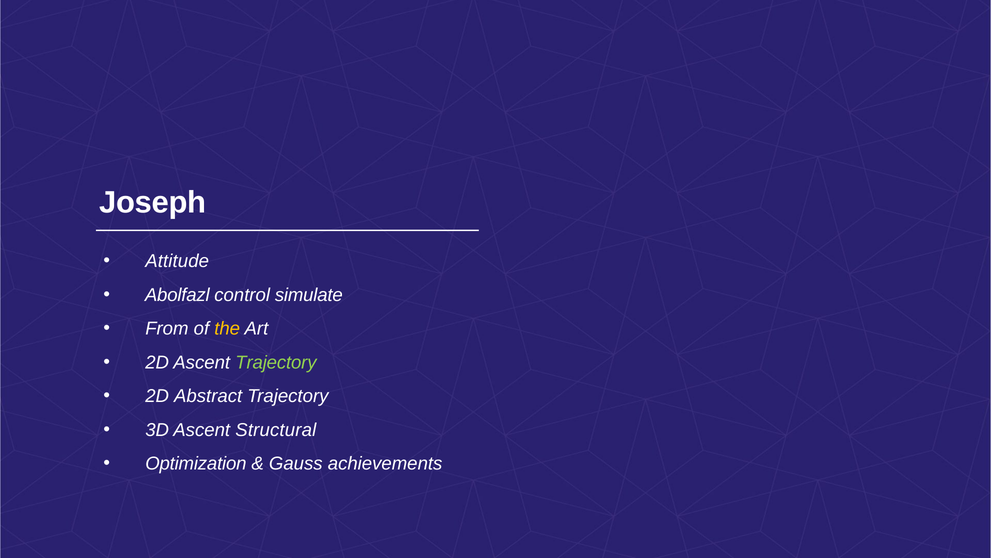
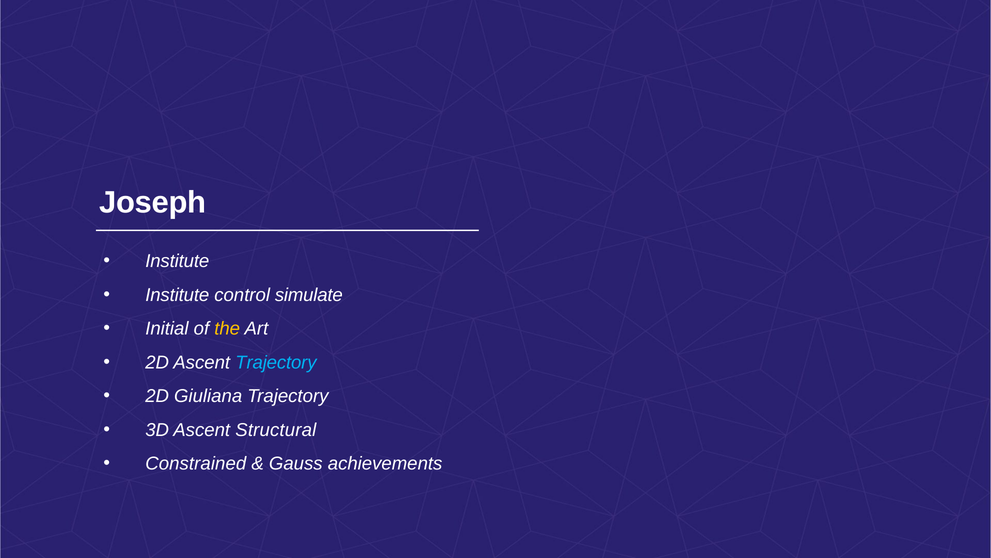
Attitude: Attitude -> Institute (177, 261)
Abolfazl: Abolfazl -> Institute (177, 295)
From: From -> Initial (167, 328)
Trajectory colour: light green -> light blue (276, 362)
Abstract: Abstract -> Giuliana (208, 396)
Optimization: Optimization -> Constrained (196, 463)
